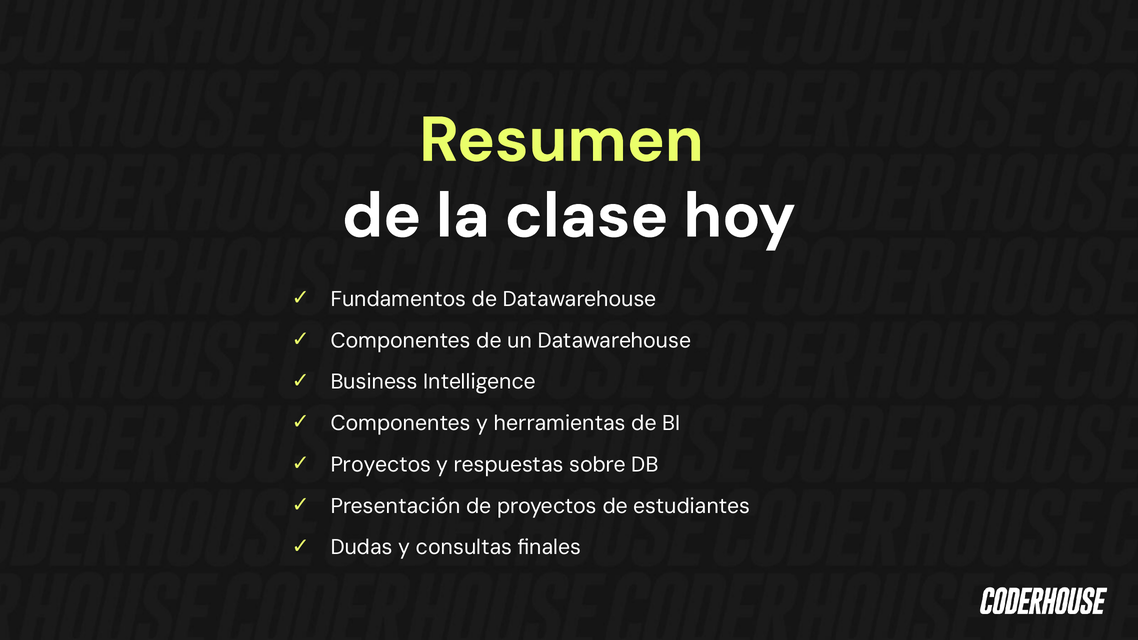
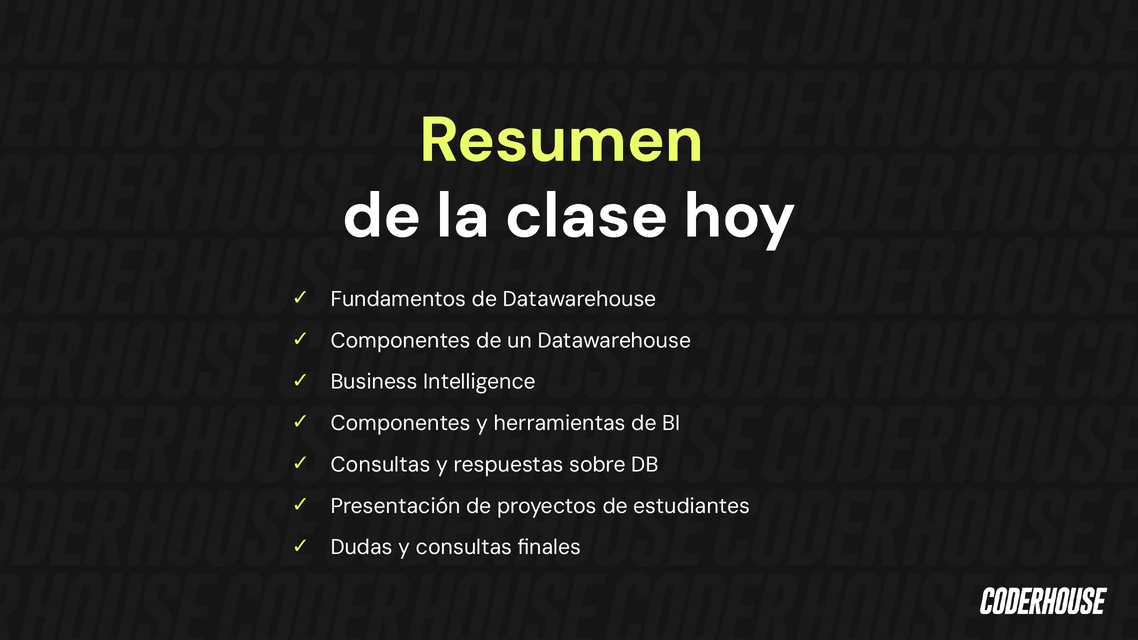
Proyectos: Proyectos -> Consultas (381, 465)
